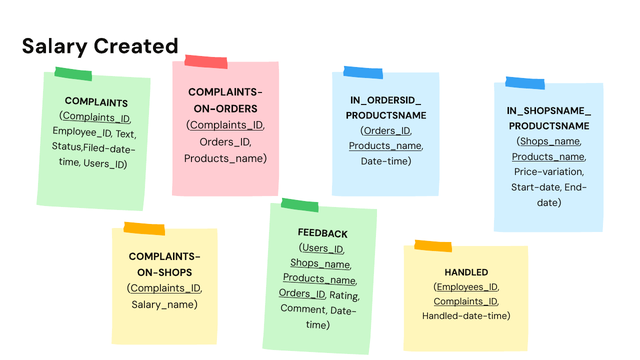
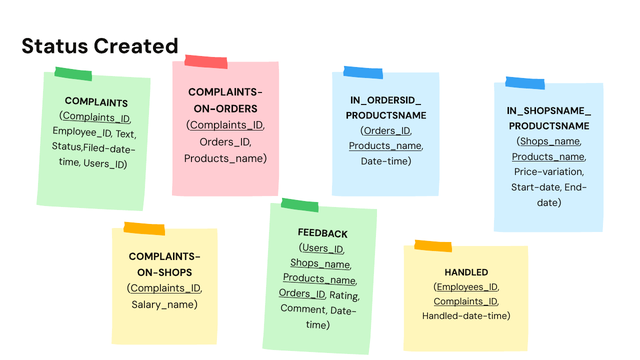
Salary: Salary -> Status (55, 46)
